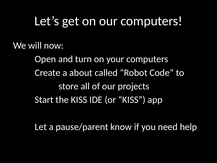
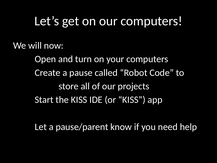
about: about -> pause (81, 73)
